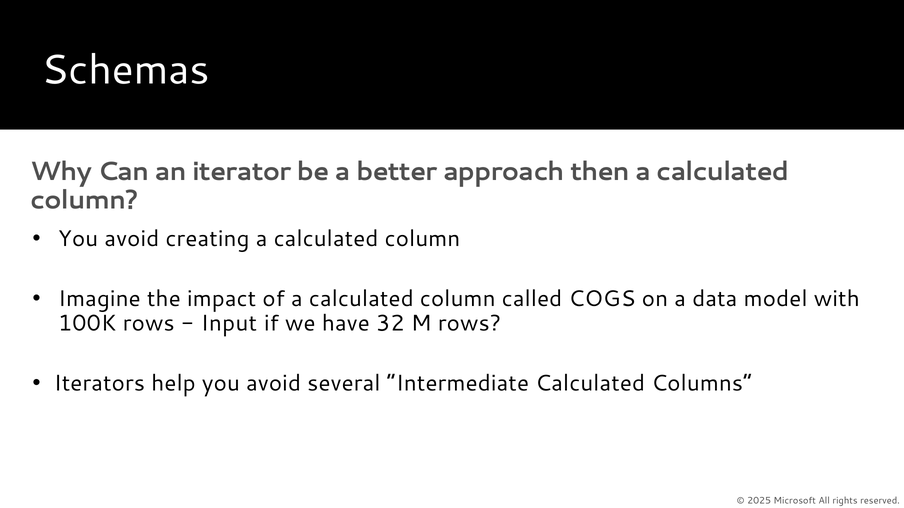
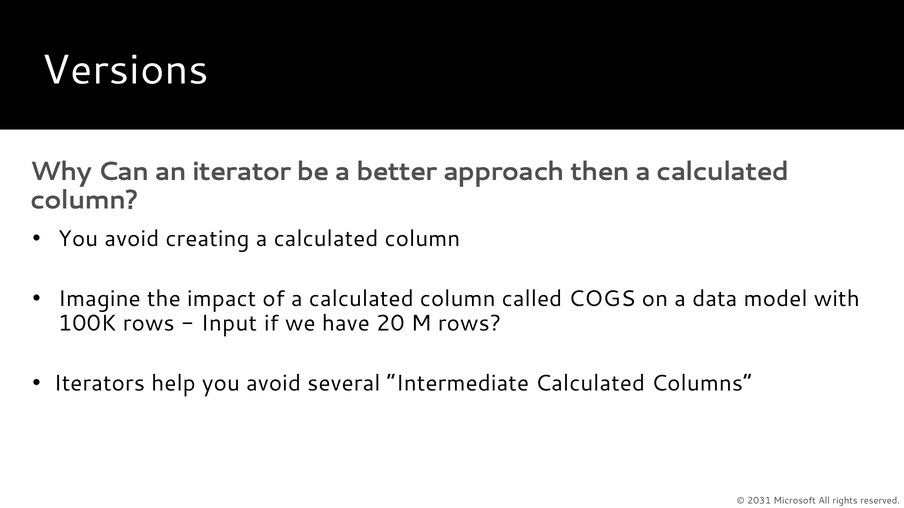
Schemas: Schemas -> Versions (125, 70)
32: 32 -> 20 (390, 323)
2025: 2025 -> 2031 (759, 501)
